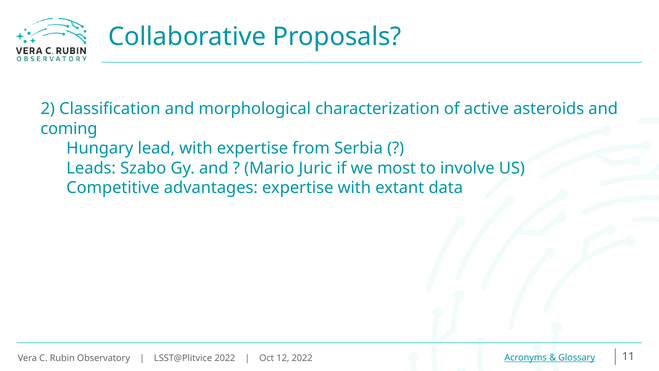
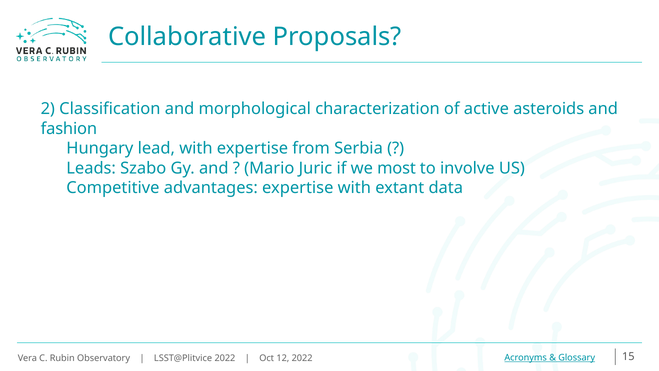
coming: coming -> fashion (69, 128)
11: 11 -> 15 (628, 356)
